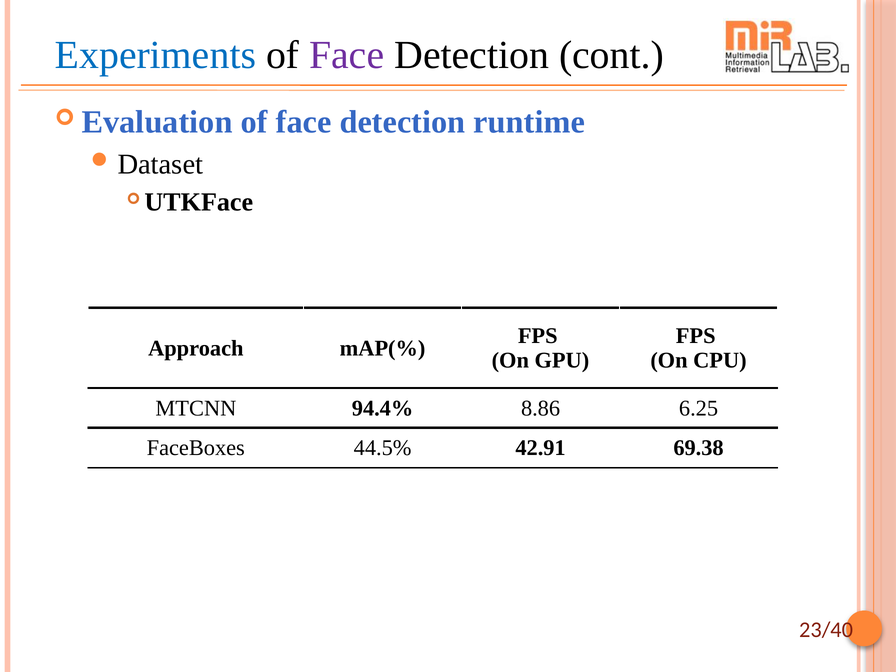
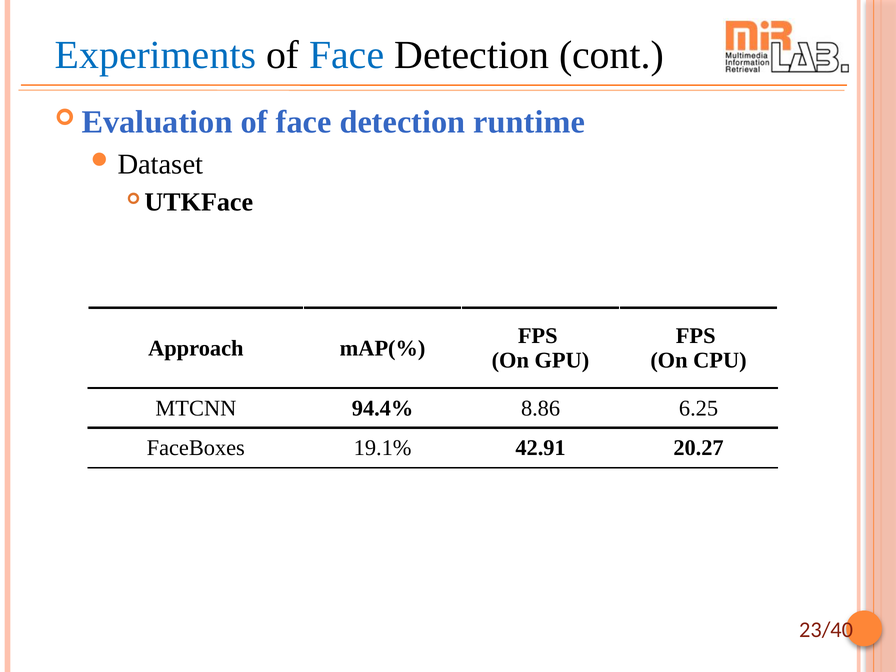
Face colour: purple -> blue (347, 55)
44.5%: 44.5% -> 19.1% (383, 448)
69.38: 69.38 -> 20.27 (699, 448)
